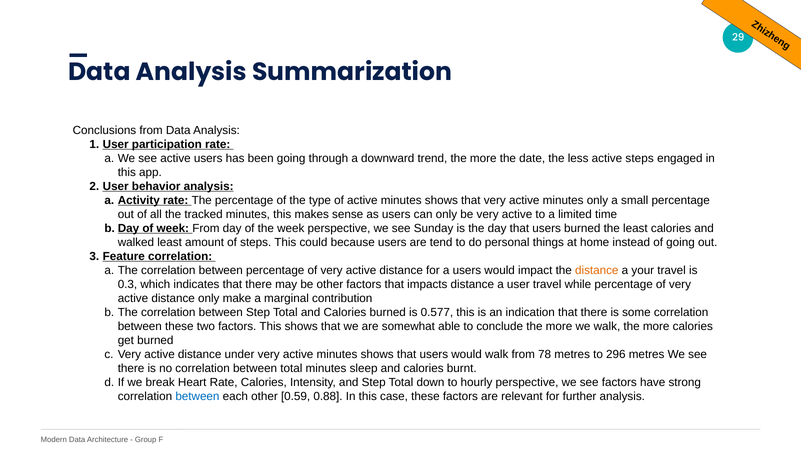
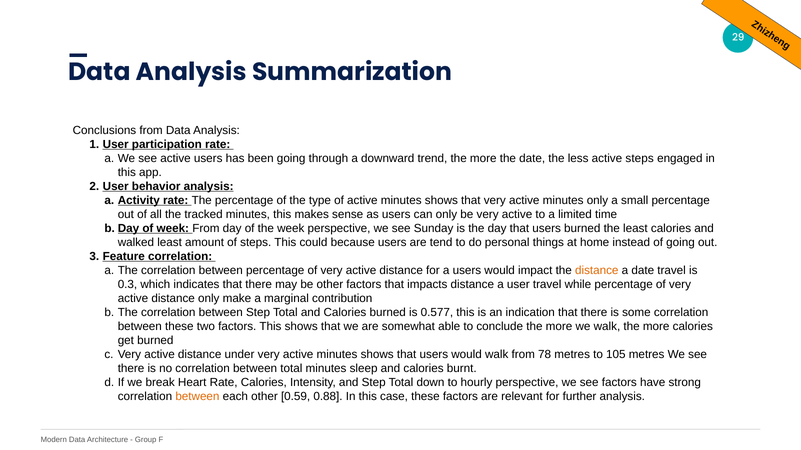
a your: your -> date (643, 271)
296: 296 -> 105 (616, 355)
between colour: blue -> orange (197, 397)
